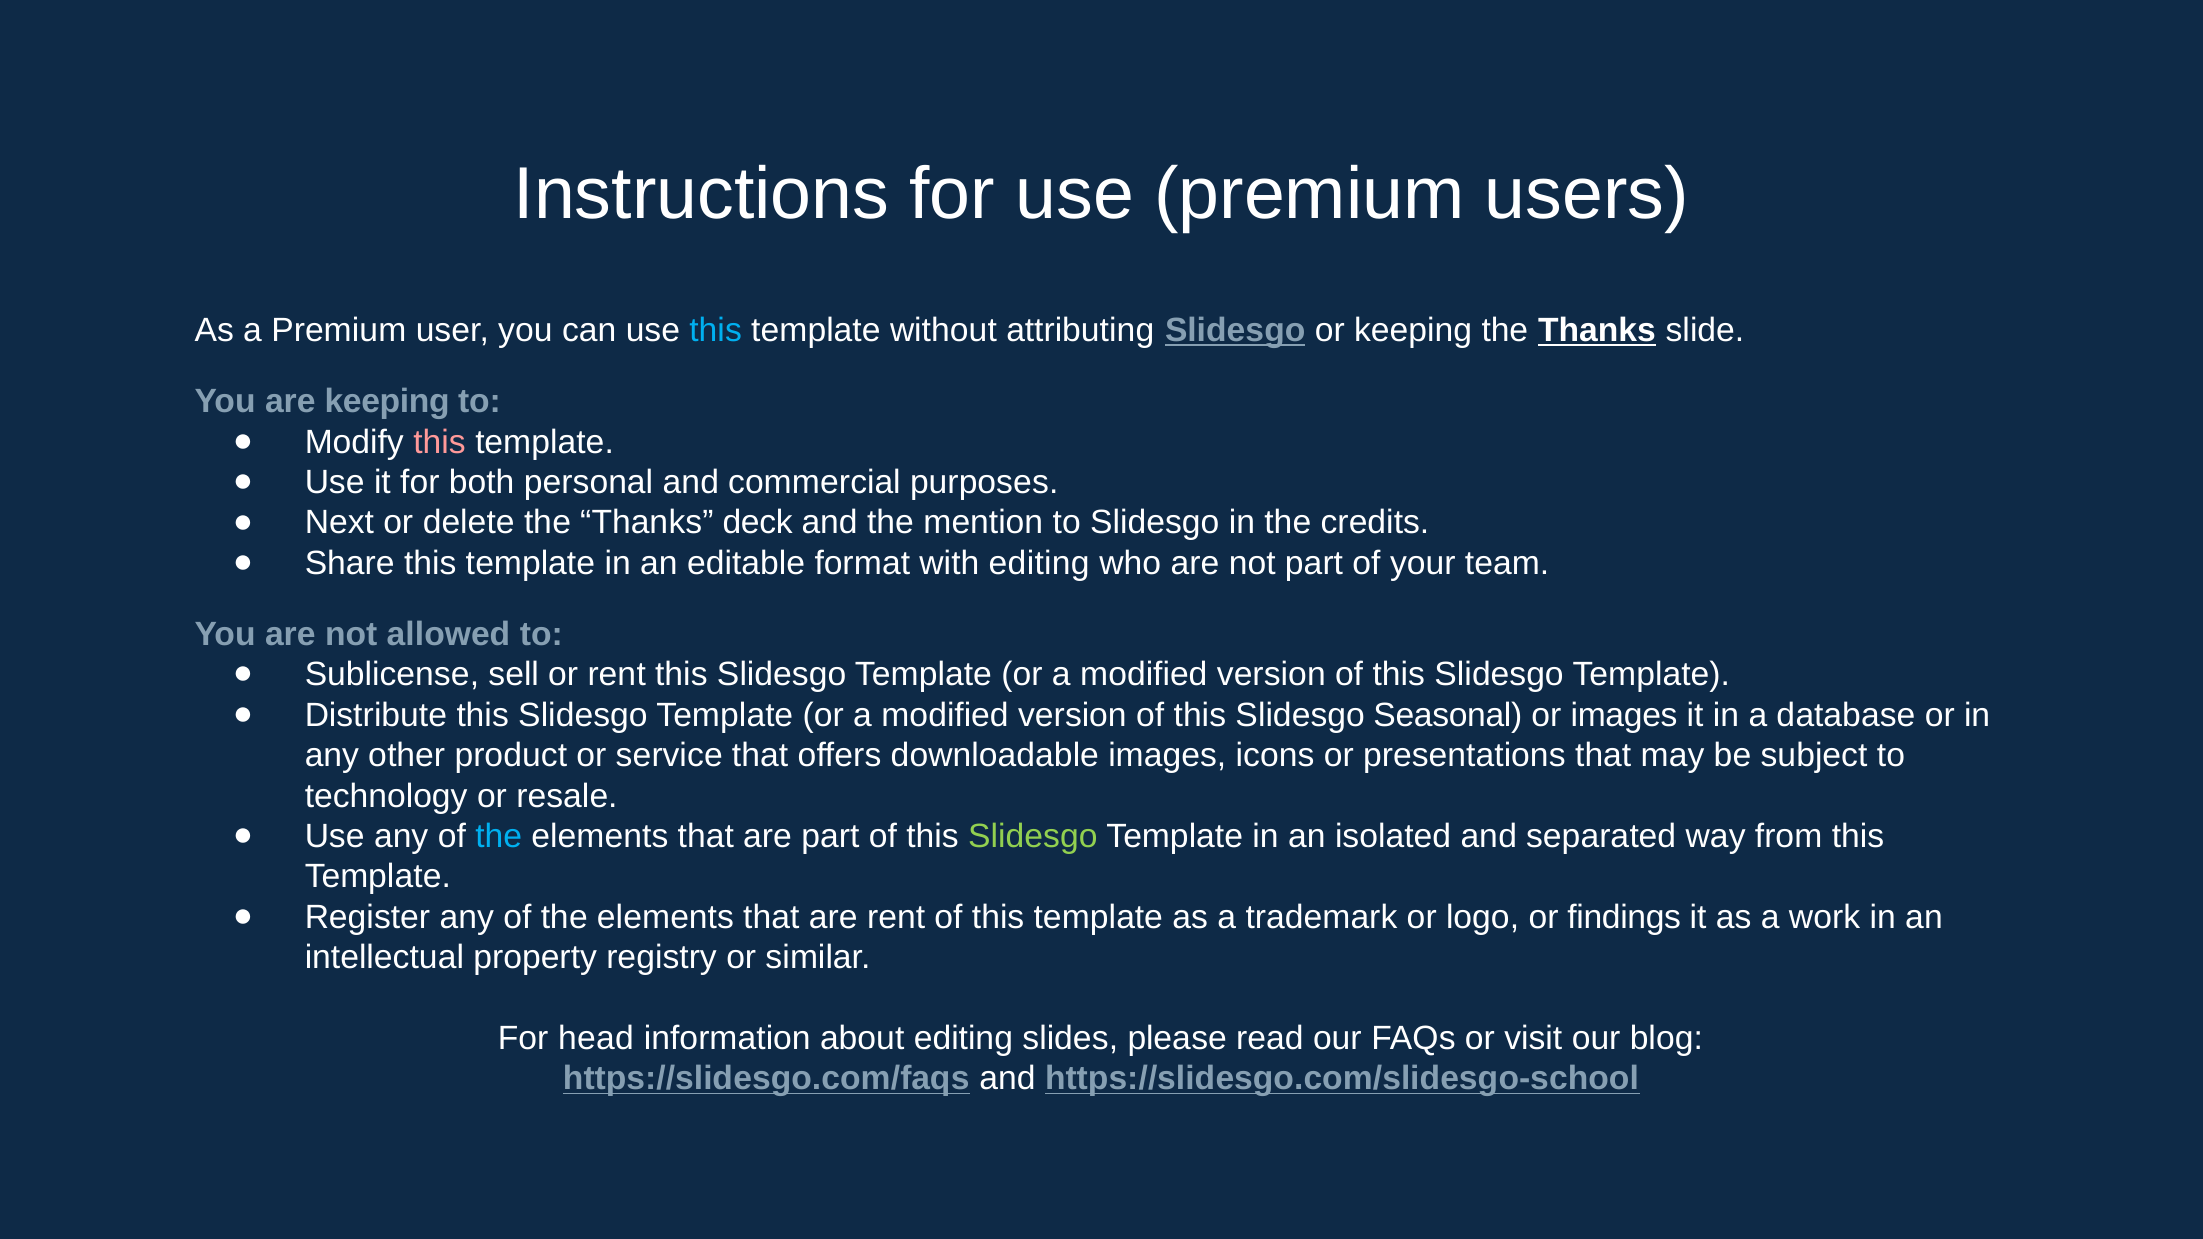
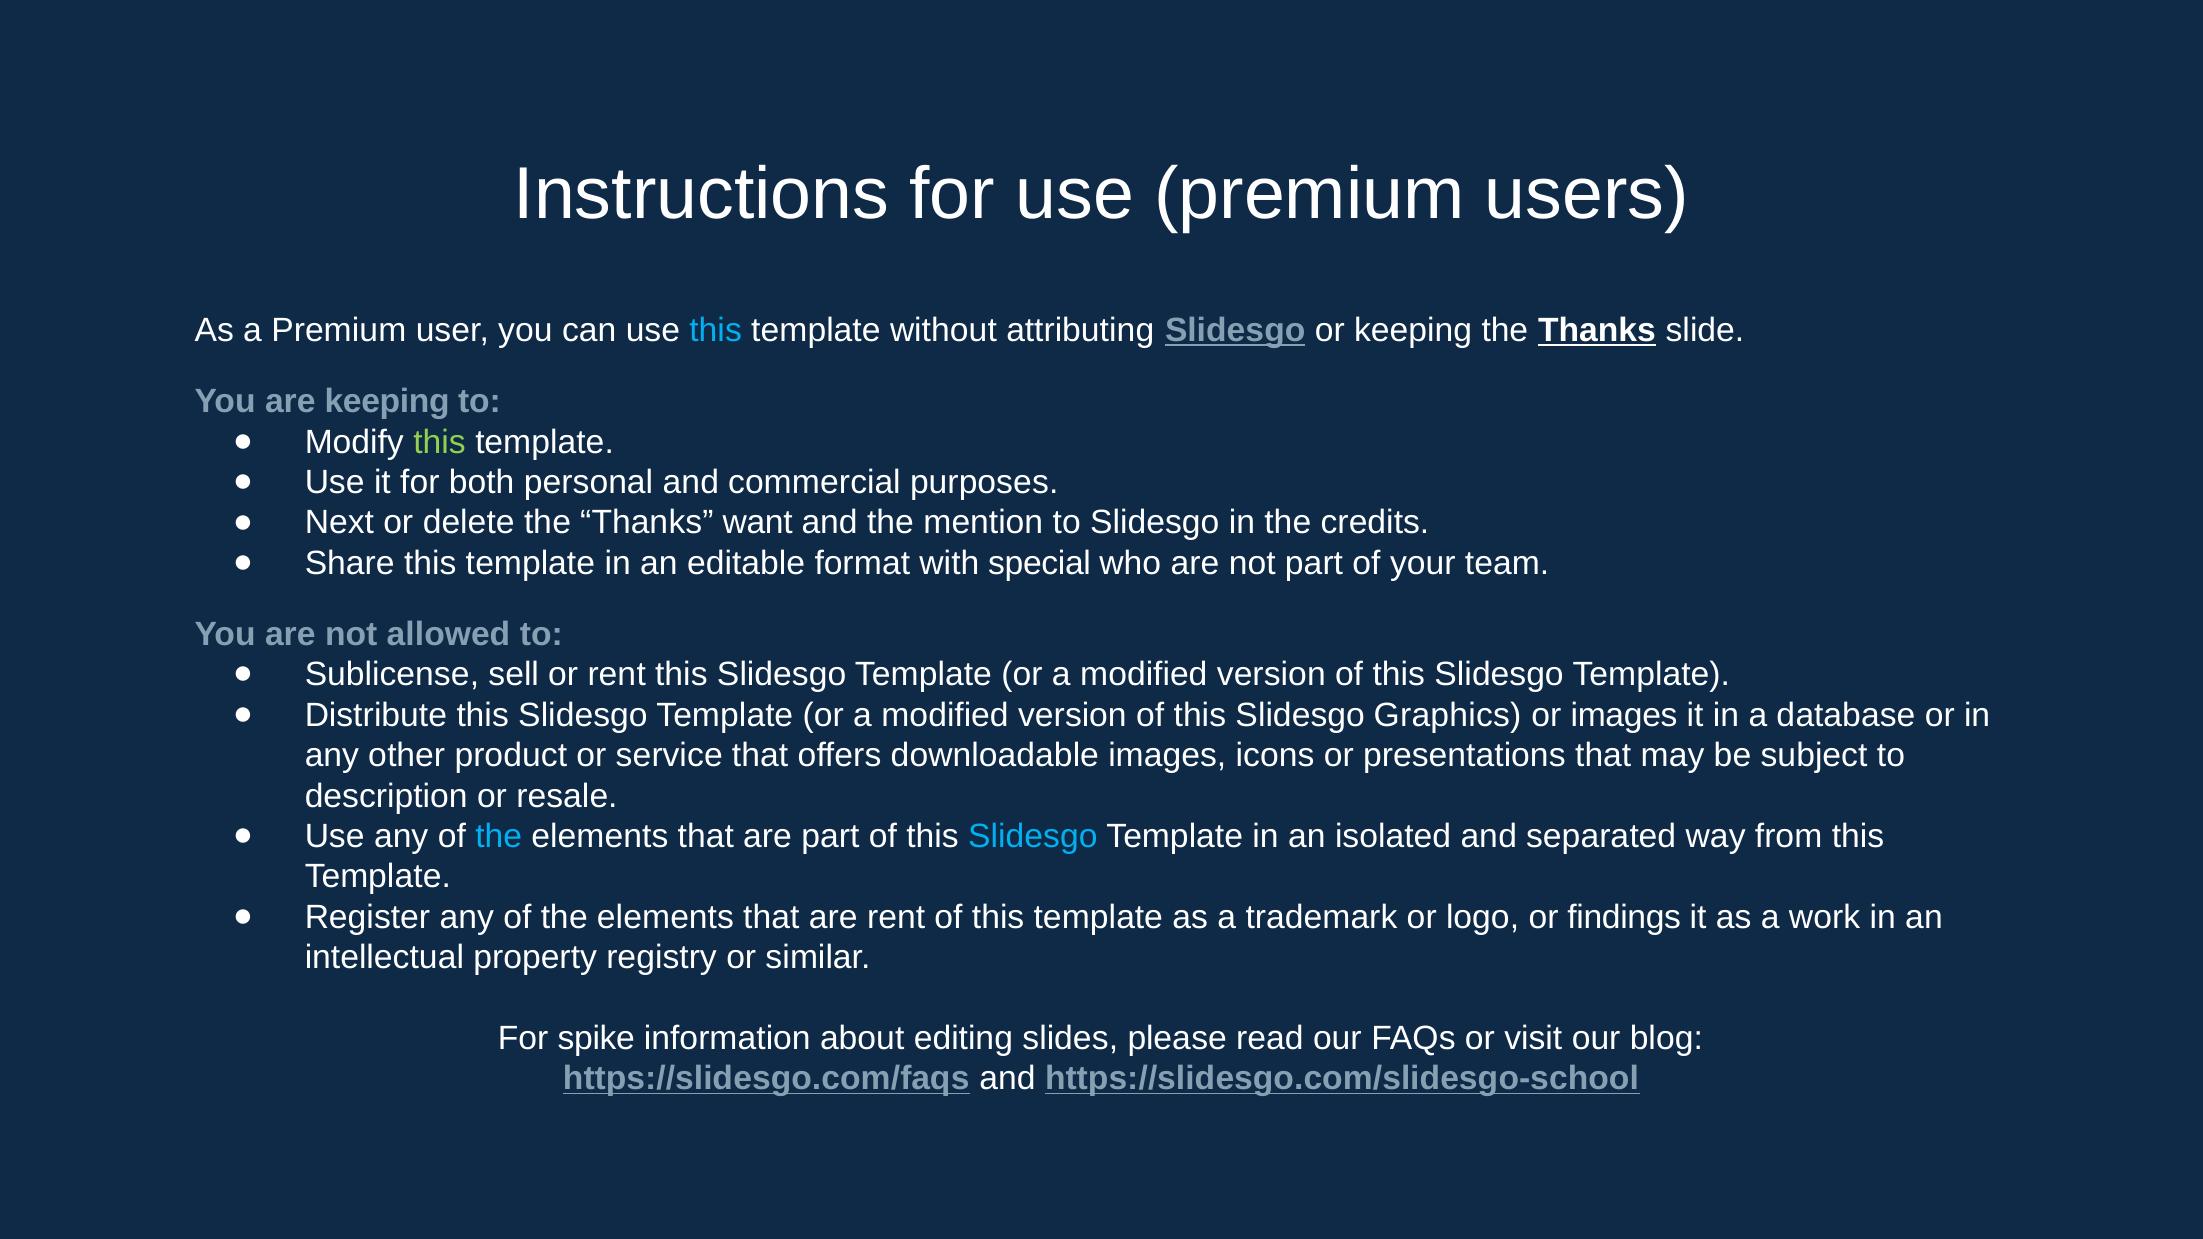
this colour: pink -> light green (439, 442)
deck: deck -> want (758, 523)
with editing: editing -> special (1040, 563)
Seasonal: Seasonal -> Graphics (1448, 715)
technology: technology -> description (386, 796)
Slidesgo colour: light green -> light blue (1033, 837)
head: head -> spike (596, 1039)
